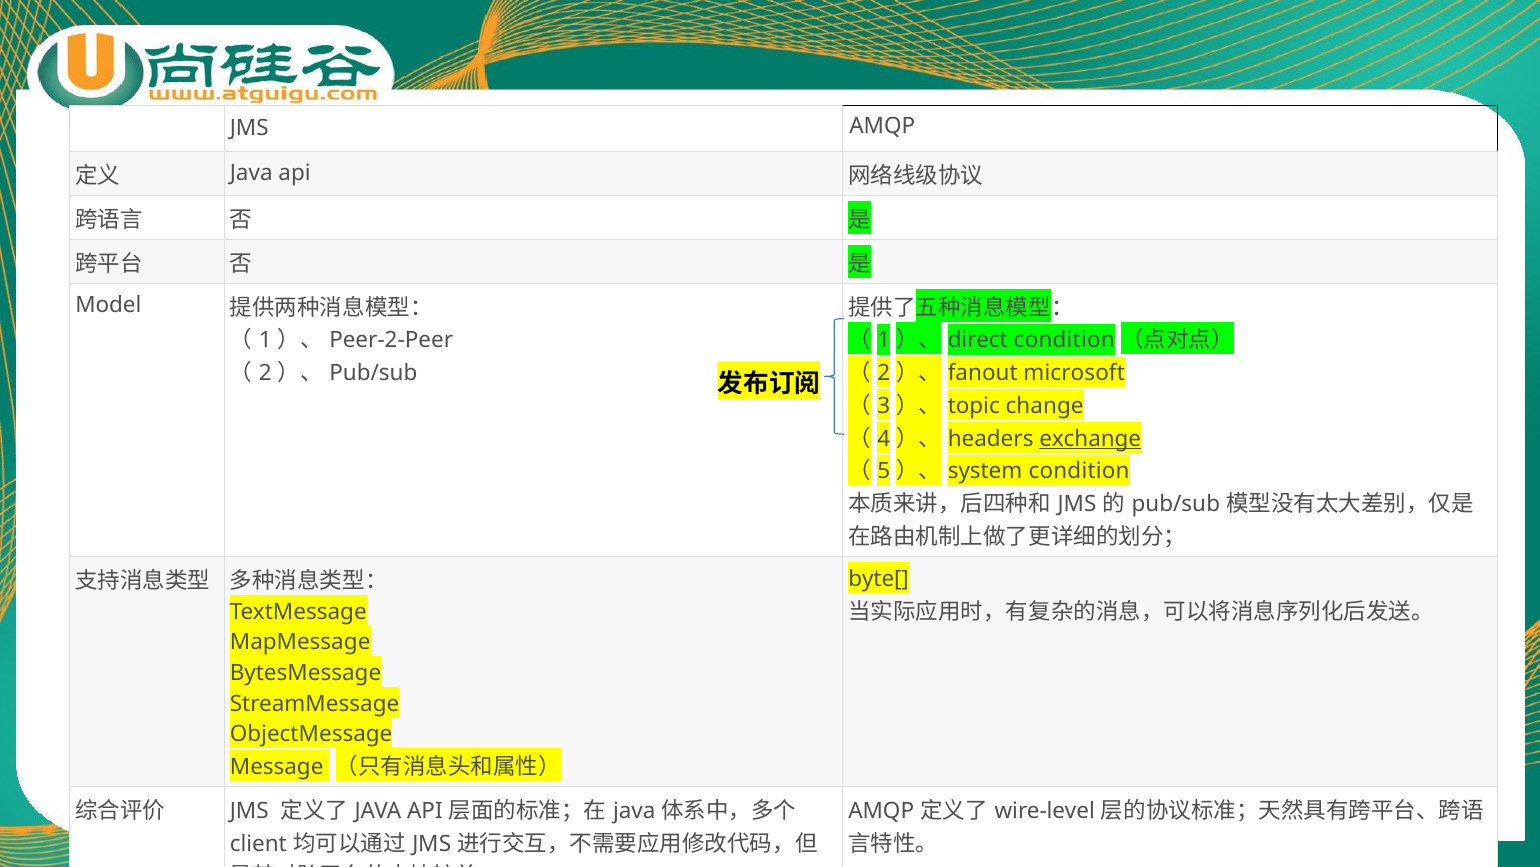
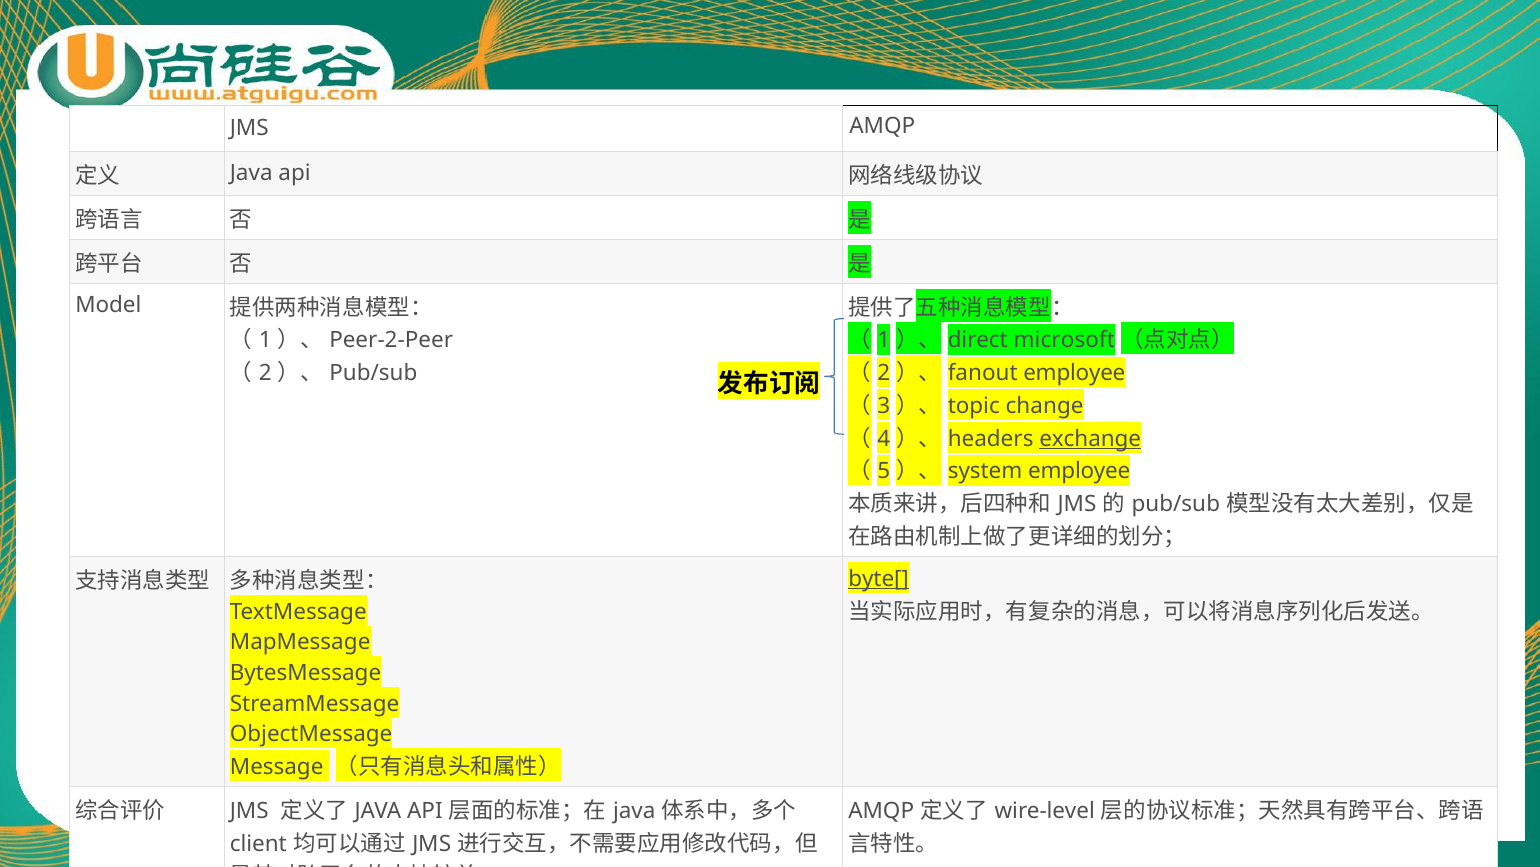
condition: condition -> microsoft (1064, 340)
microsoft: microsoft -> employee (1074, 373)
condition: condition -> employee (1079, 471)
byte[ underline: none -> present (879, 578)
